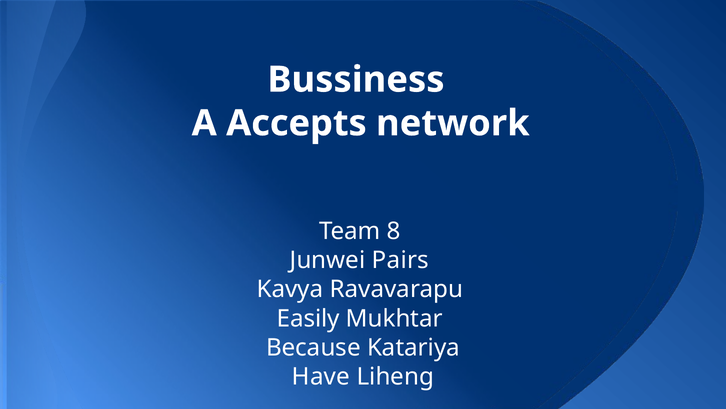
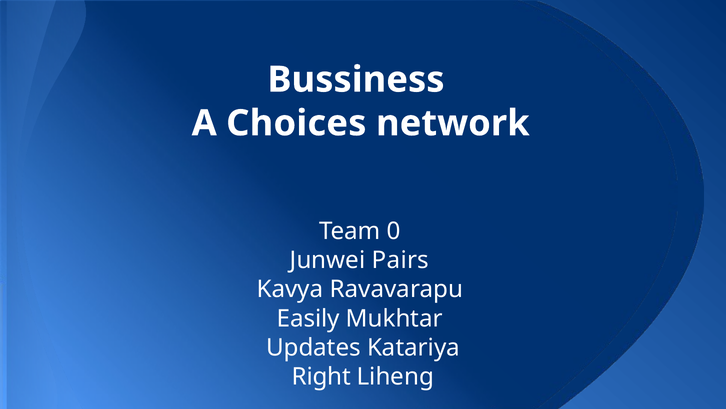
Accepts: Accepts -> Choices (296, 123)
8: 8 -> 0 (394, 231)
Because: Because -> Updates (313, 347)
Have: Have -> Right (321, 376)
